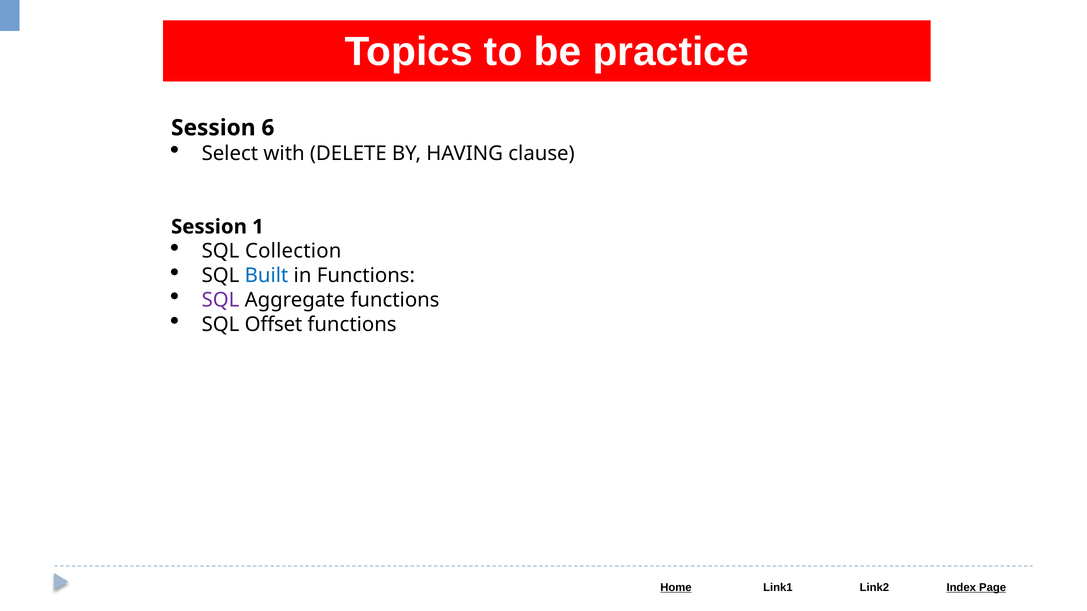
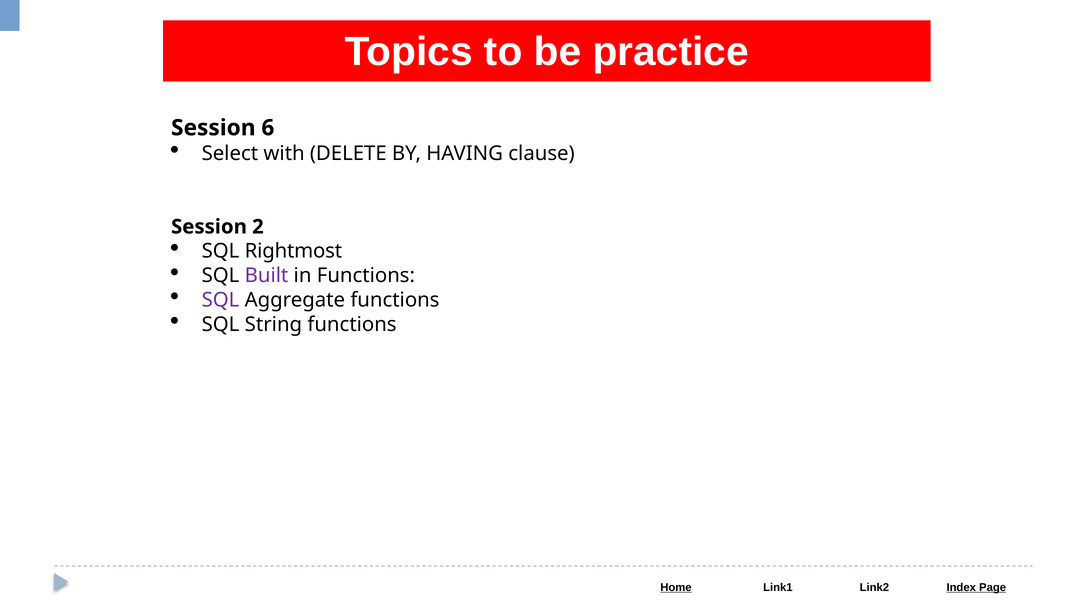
1: 1 -> 2 (258, 227)
Collection: Collection -> Rightmost (293, 251)
Built colour: blue -> purple (267, 276)
Offset: Offset -> String (273, 325)
